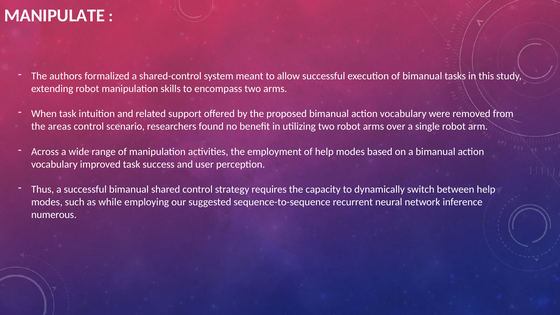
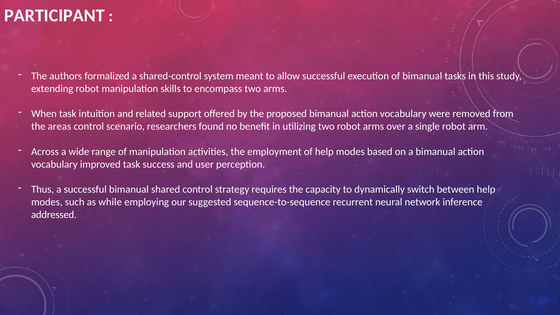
MANIPULATE: MANIPULATE -> PARTICIPANT (54, 15)
numerous: numerous -> addressed (54, 215)
